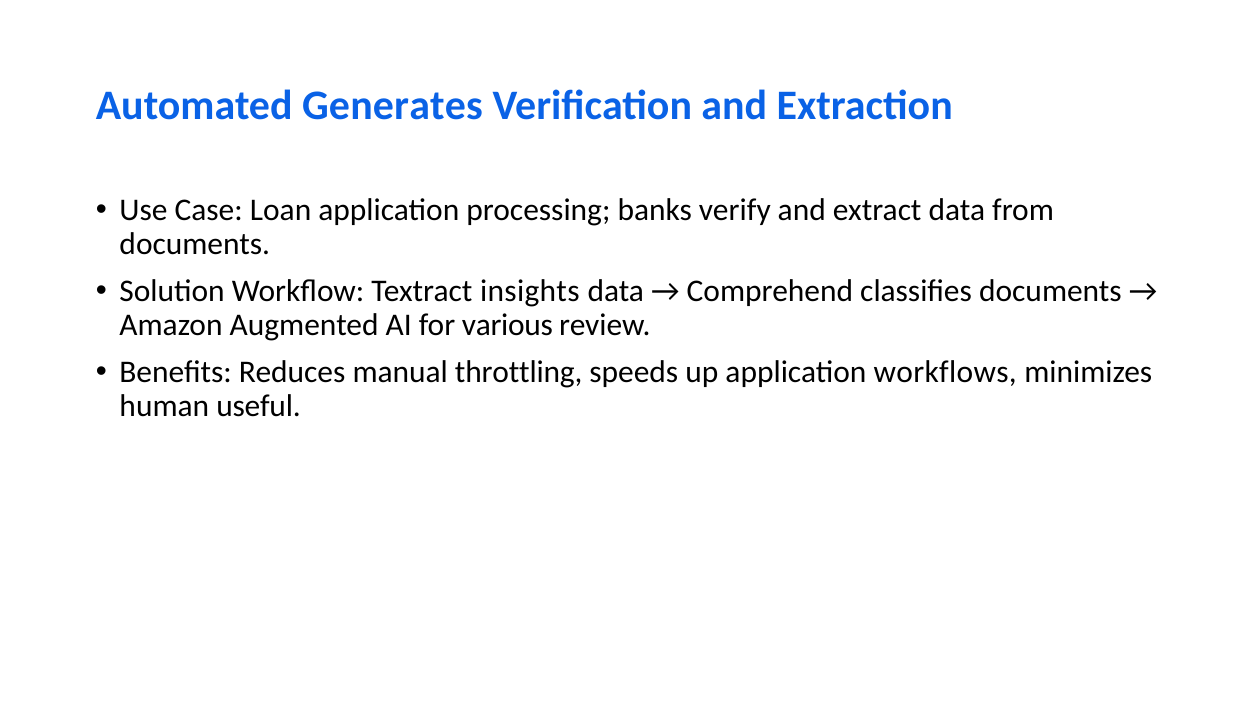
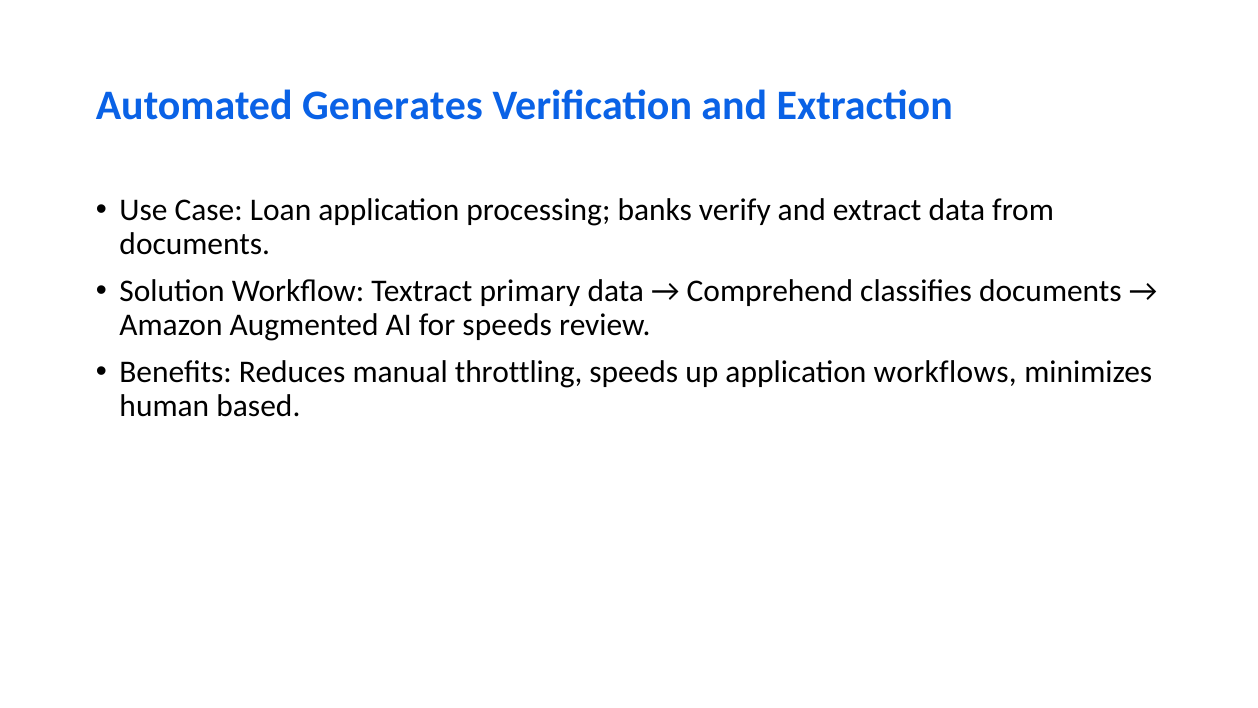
insights: insights -> primary (530, 291)
for various: various -> speeds (507, 325)
useful: useful -> based (258, 406)
